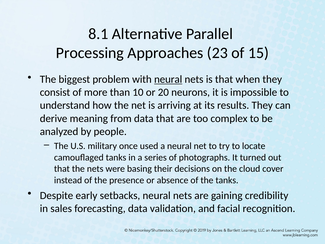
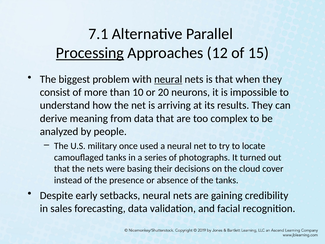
8.1: 8.1 -> 7.1 (98, 34)
Processing underline: none -> present (90, 53)
23: 23 -> 12 (217, 53)
